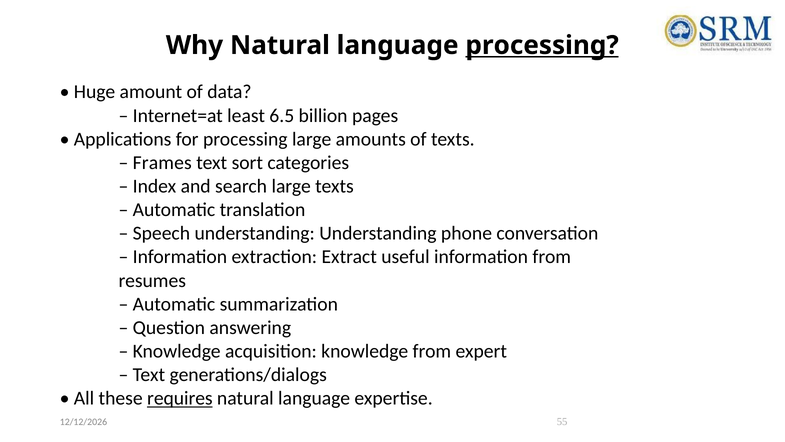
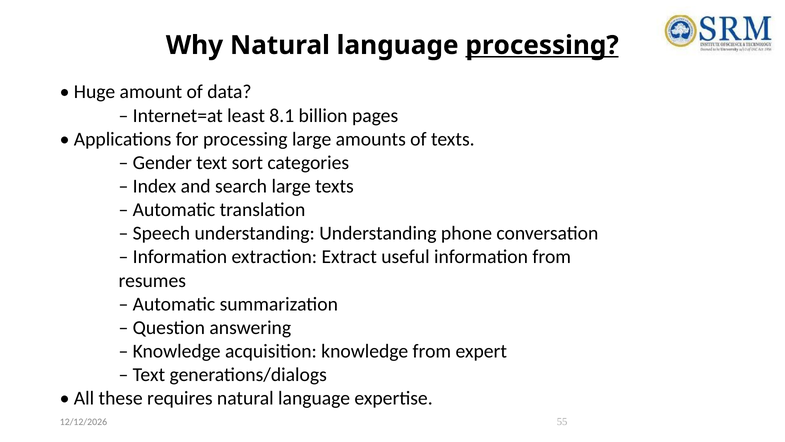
6.5: 6.5 -> 8.1 (282, 115)
Frames: Frames -> Gender (162, 163)
requires underline: present -> none (180, 398)
